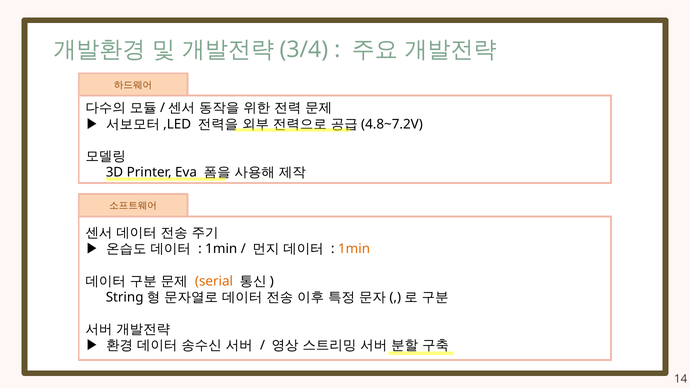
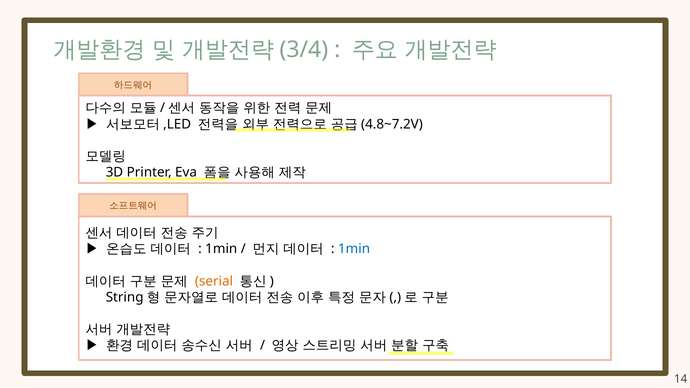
1min colour: orange -> blue (354, 249)
